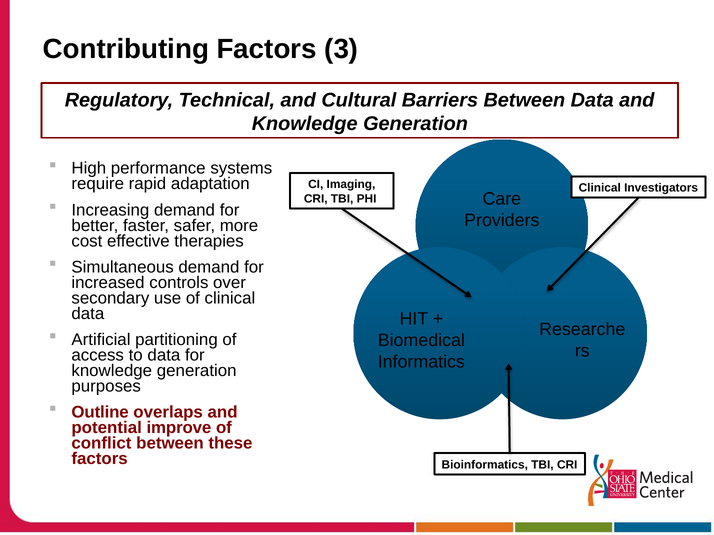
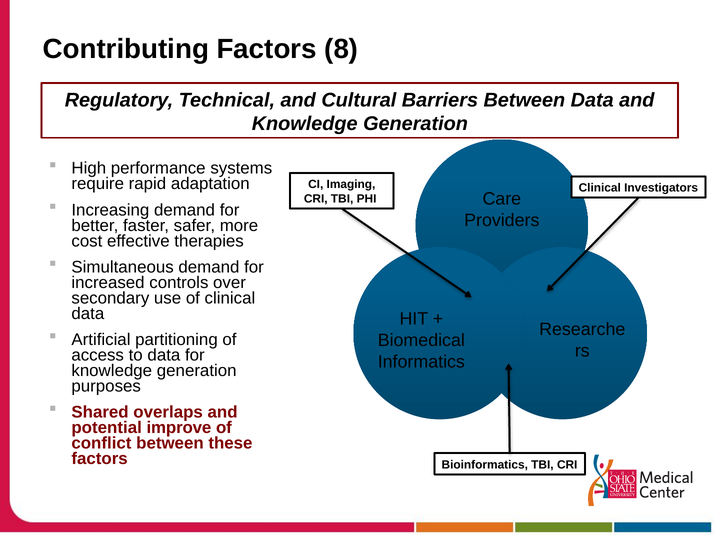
3: 3 -> 8 (341, 49)
Outline: Outline -> Shared (100, 413)
